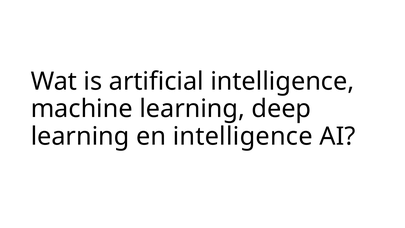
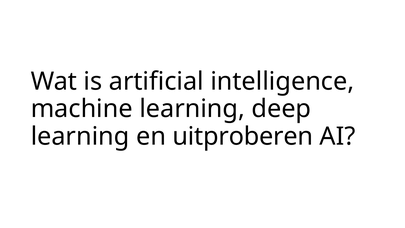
en intelligence: intelligence -> uitproberen (243, 136)
